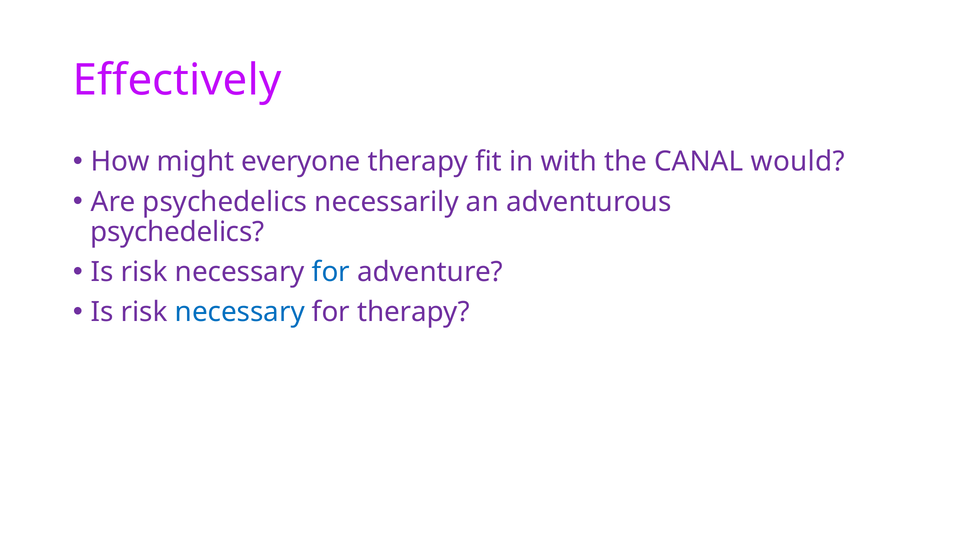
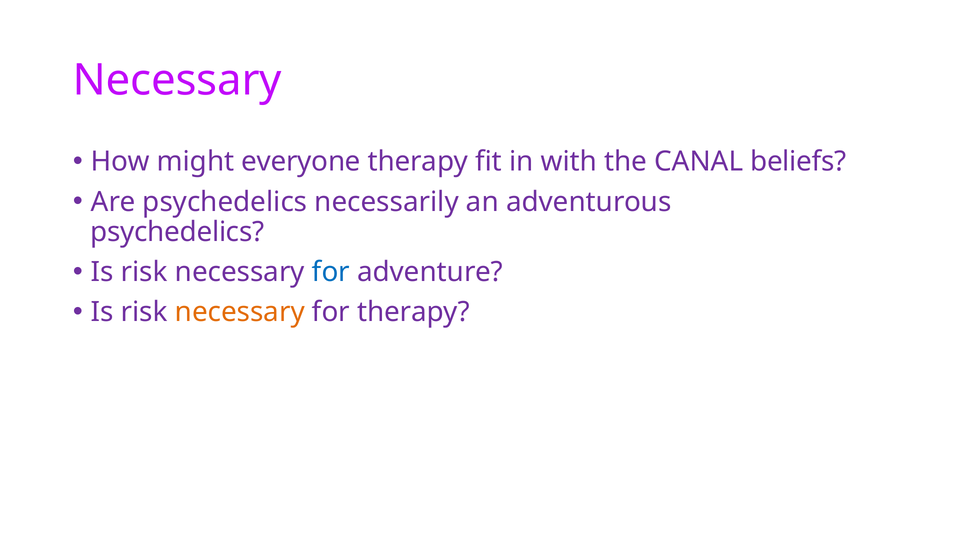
Effectively: Effectively -> Necessary (177, 80)
would: would -> beliefs (798, 162)
necessary colour: blue -> orange (240, 312)
